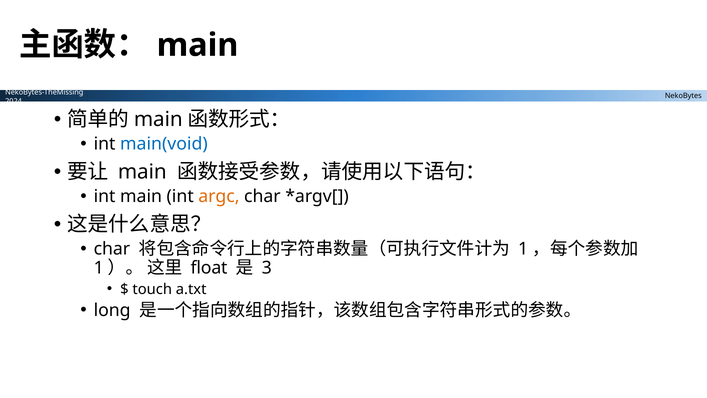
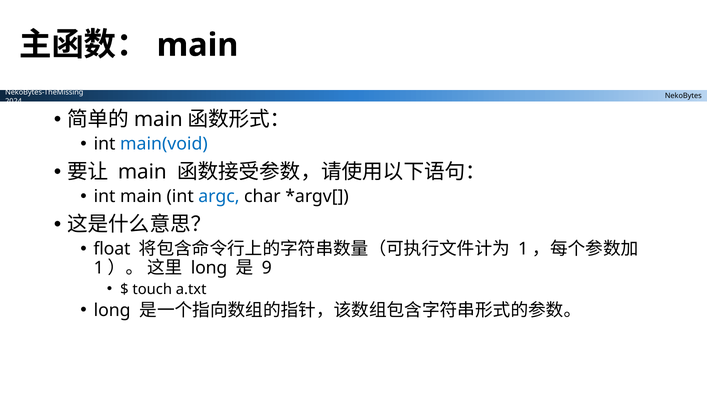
argc colour: orange -> blue (219, 196)
char: char -> float (112, 249)
float: float -> long (209, 268)
3: 3 -> 9 (267, 268)
